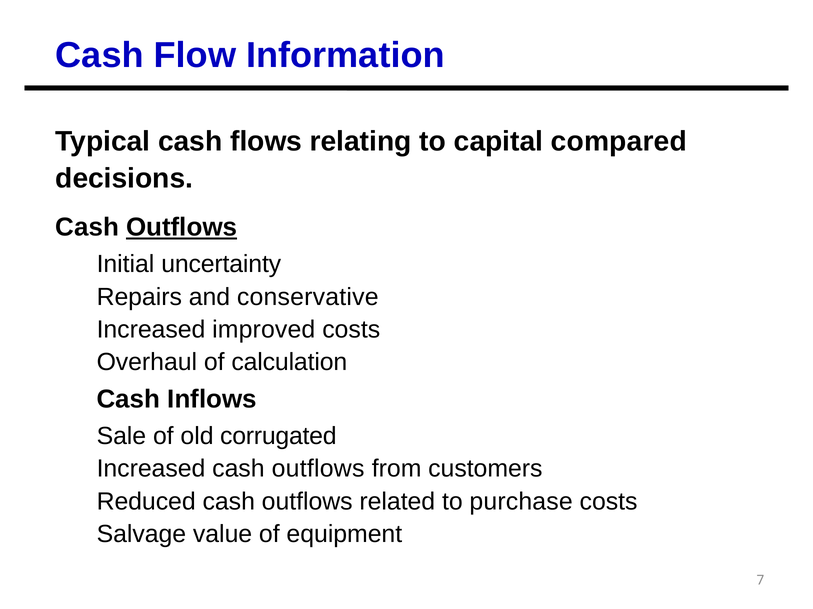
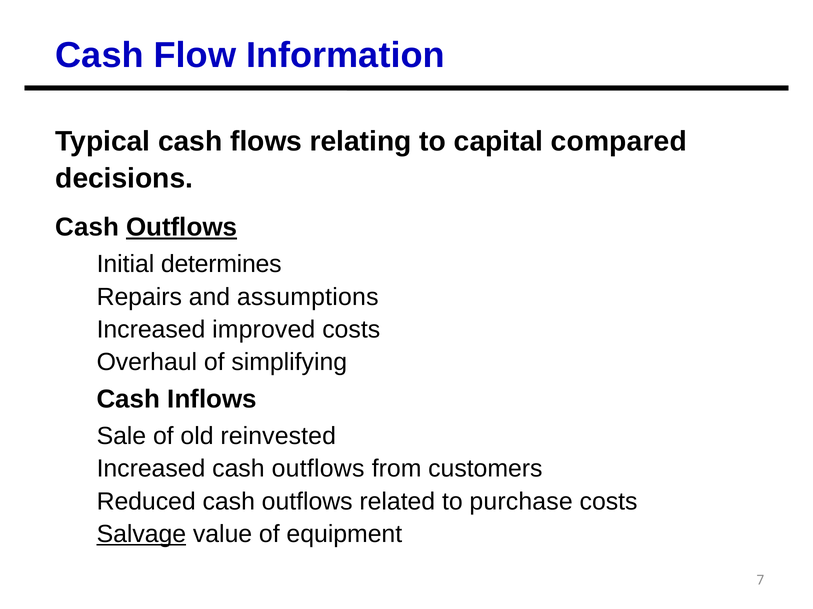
uncertainty: uncertainty -> determines (221, 264)
conservative: conservative -> assumptions (308, 297)
calculation: calculation -> simplifying (289, 363)
corrugated: corrugated -> reinvested (278, 437)
Salvage underline: none -> present (141, 535)
